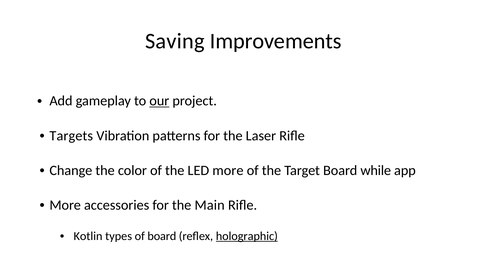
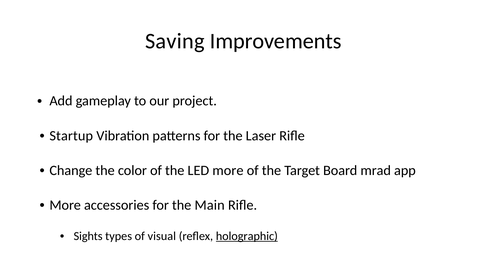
our underline: present -> none (159, 101)
Targets: Targets -> Startup (71, 136)
while: while -> mrad (376, 170)
Kotlin: Kotlin -> Sights (88, 236)
of board: board -> visual (162, 236)
